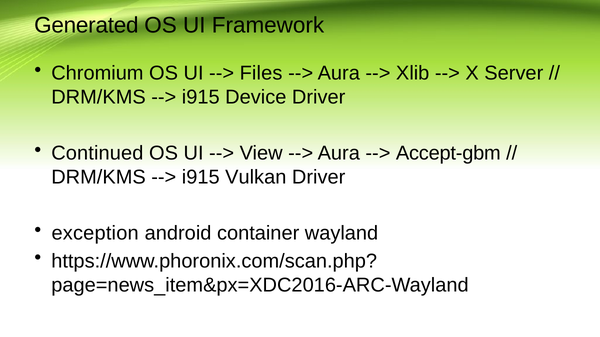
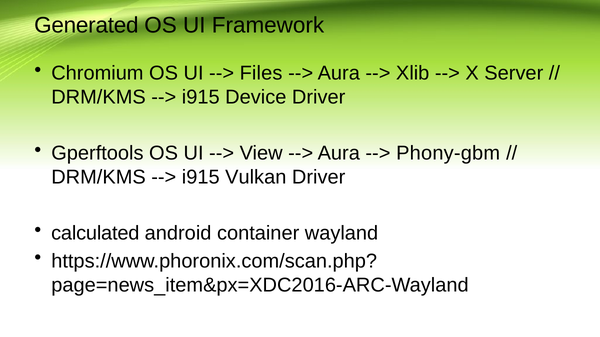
Continued: Continued -> Gperftools (97, 153)
Accept-gbm: Accept-gbm -> Phony-gbm (448, 153)
exception: exception -> calculated (95, 233)
